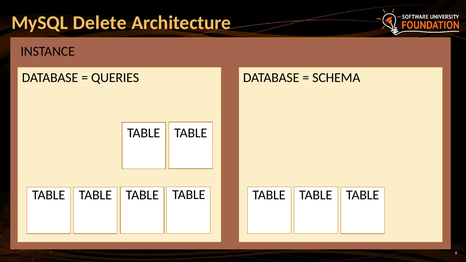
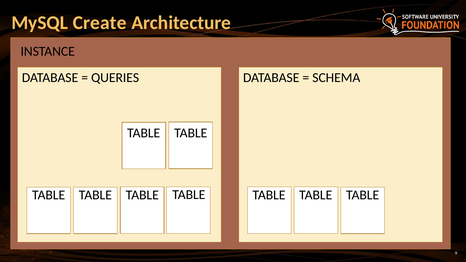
Delete: Delete -> Create (100, 23)
